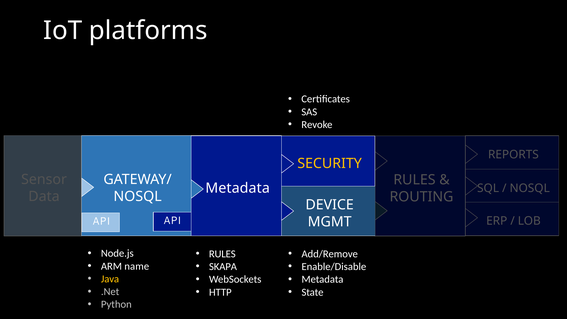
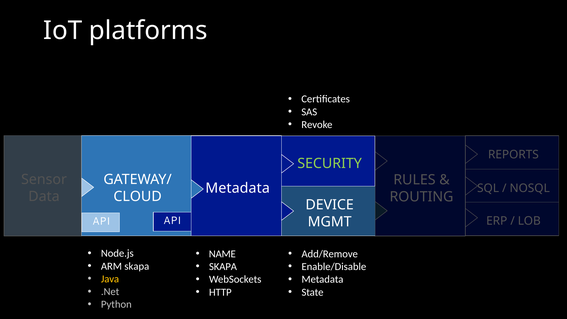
SECURITY colour: yellow -> light green (330, 163)
NOSQL: NOSQL -> CLOUD (138, 197)
RULES: RULES -> NAME (222, 254)
ARM name: name -> skapa (137, 266)
